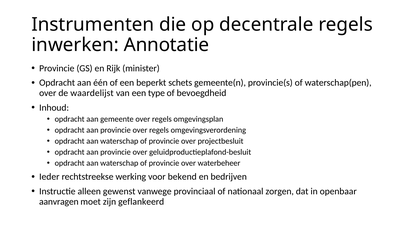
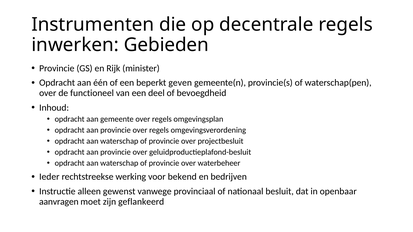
Annotatie: Annotatie -> Gebieden (166, 45)
schets: schets -> geven (180, 83)
waardelijst: waardelijst -> functioneel (92, 93)
type: type -> deel (156, 93)
zorgen: zorgen -> besluit (280, 192)
